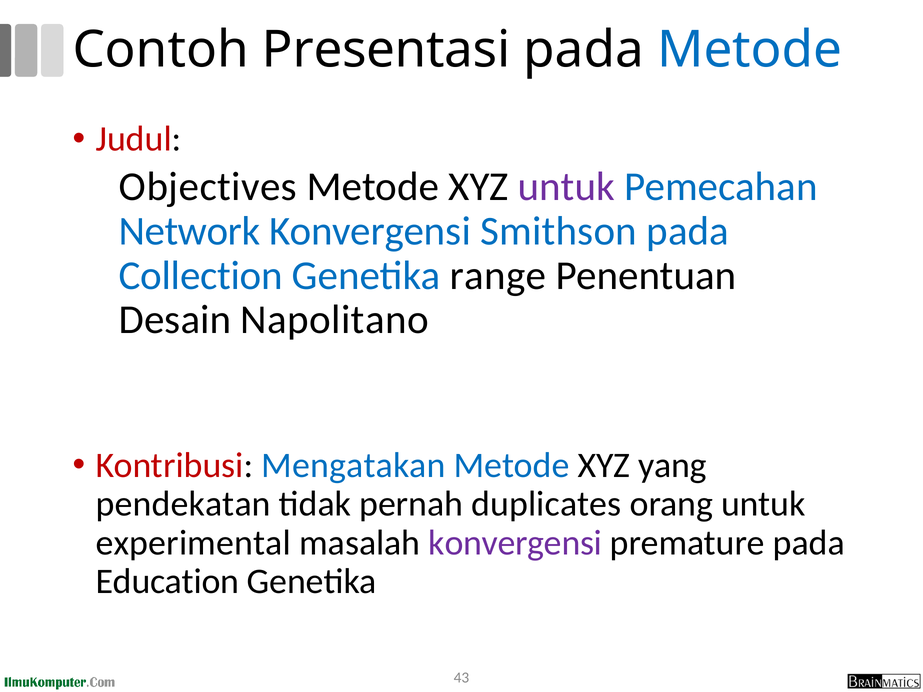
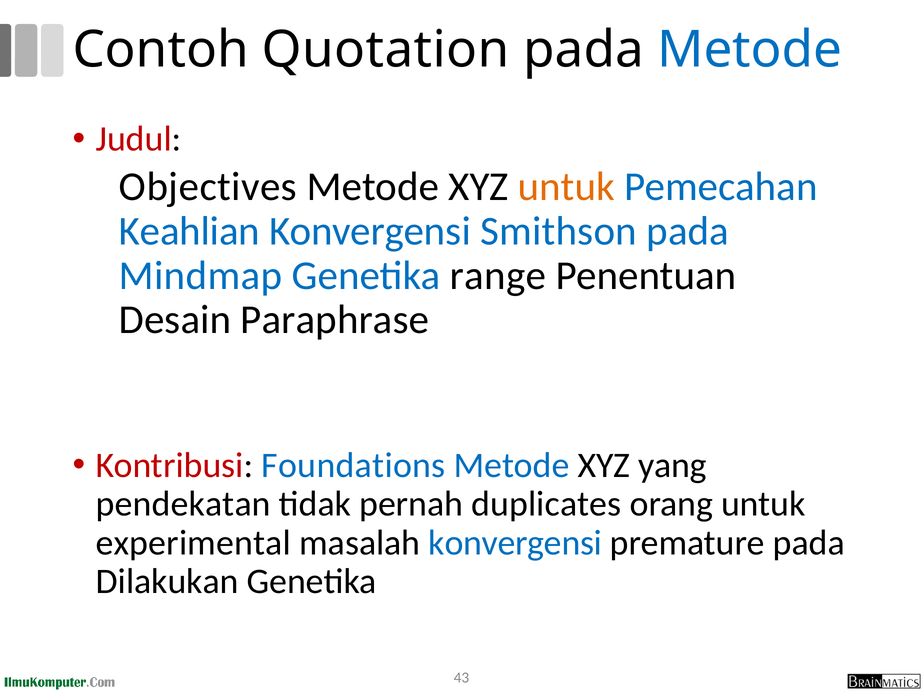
Presentasi: Presentasi -> Quotation (386, 50)
untuk colour: purple -> orange (566, 187)
Network: Network -> Keahlian (189, 231)
Collection: Collection -> Mindmap (201, 276)
Napolitano: Napolitano -> Paraphrase (335, 320)
Mengatakan: Mengatakan -> Foundations (353, 465)
konvergensi colour: purple -> blue (515, 543)
Education: Education -> Dilakukan (167, 582)
